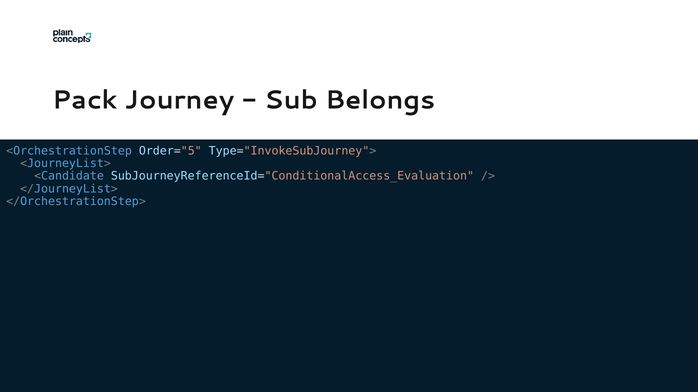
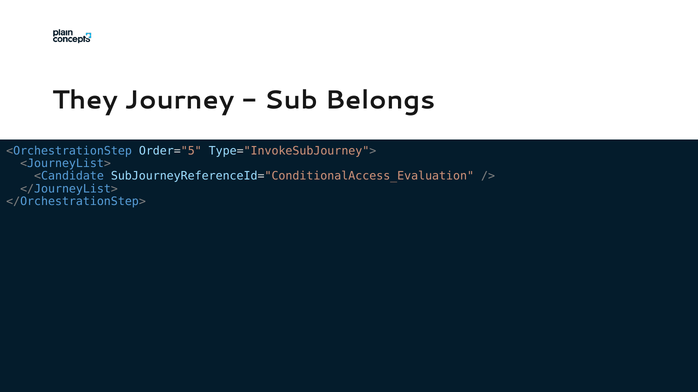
Pack: Pack -> They (85, 100)
